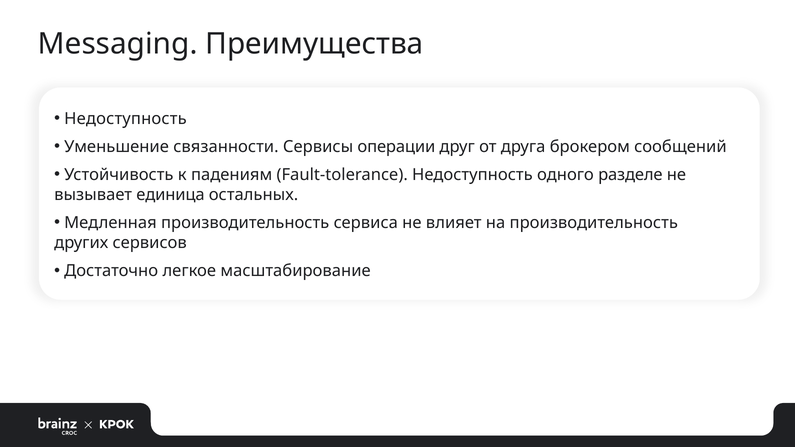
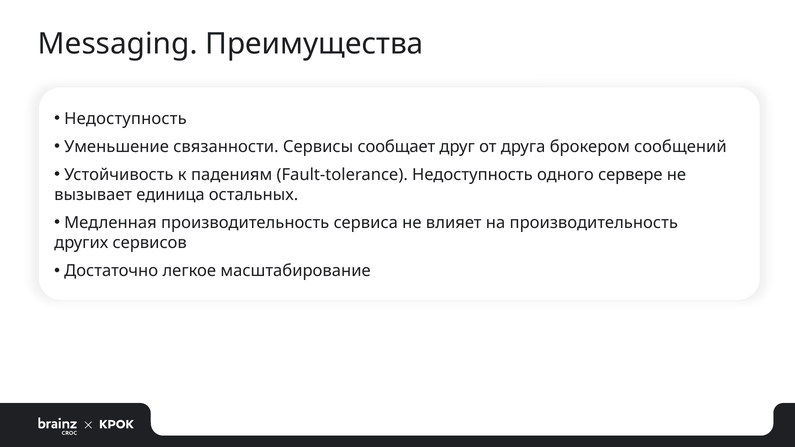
операции: операции -> сообщает (396, 147)
разделе: разделе -> сервере (630, 175)
